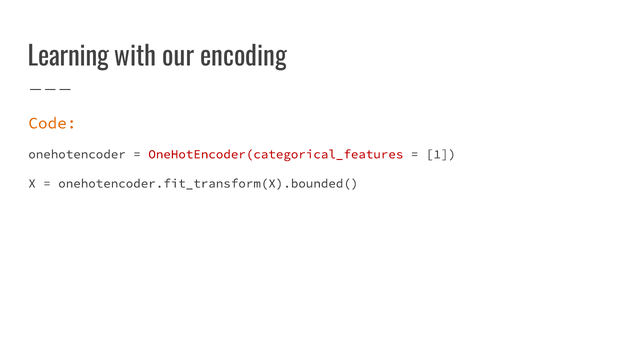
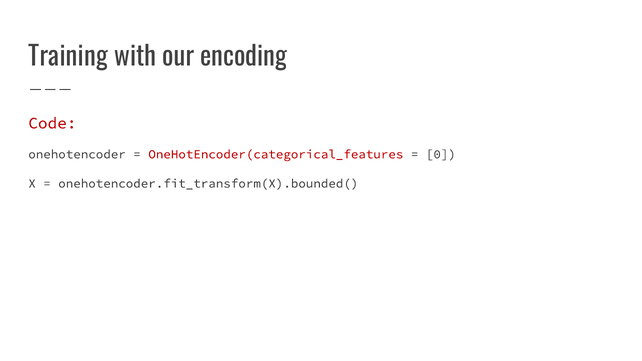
Learning: Learning -> Training (68, 57)
Code colour: orange -> red (52, 123)
1: 1 -> 0 (441, 154)
